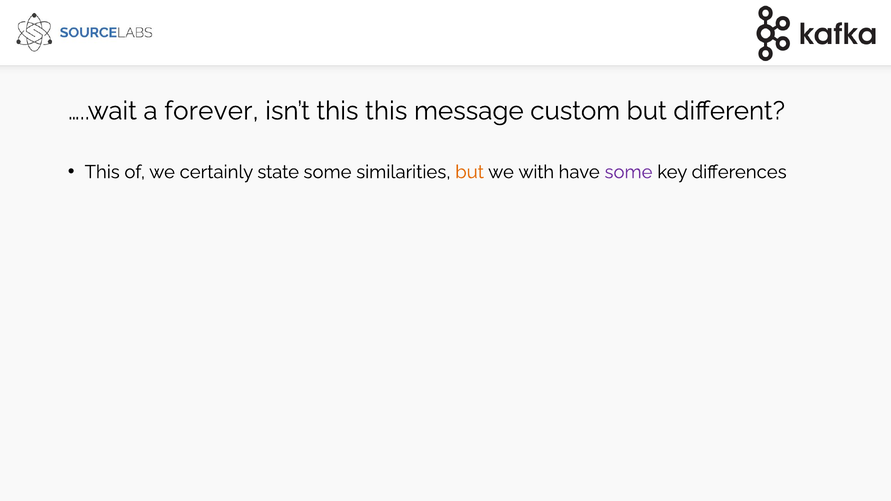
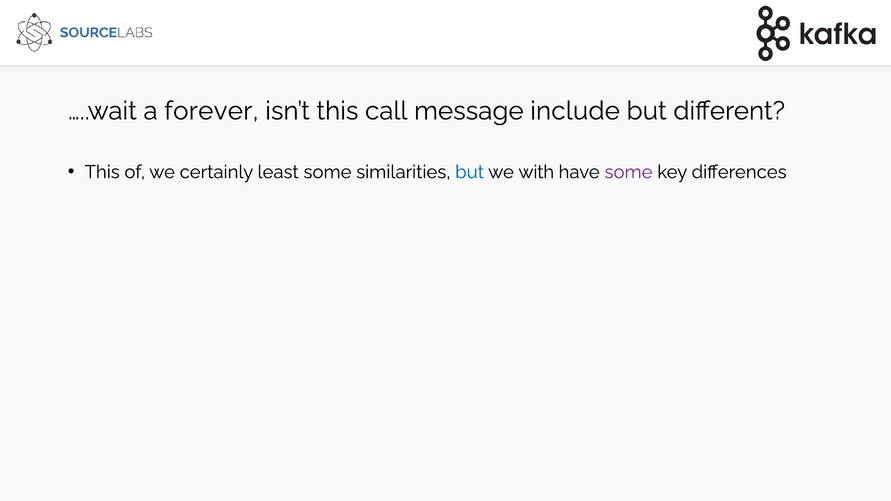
this this: this -> call (386, 111)
custom: custom -> include (575, 111)
state: state -> least (278, 172)
but colour: orange -> blue (470, 172)
